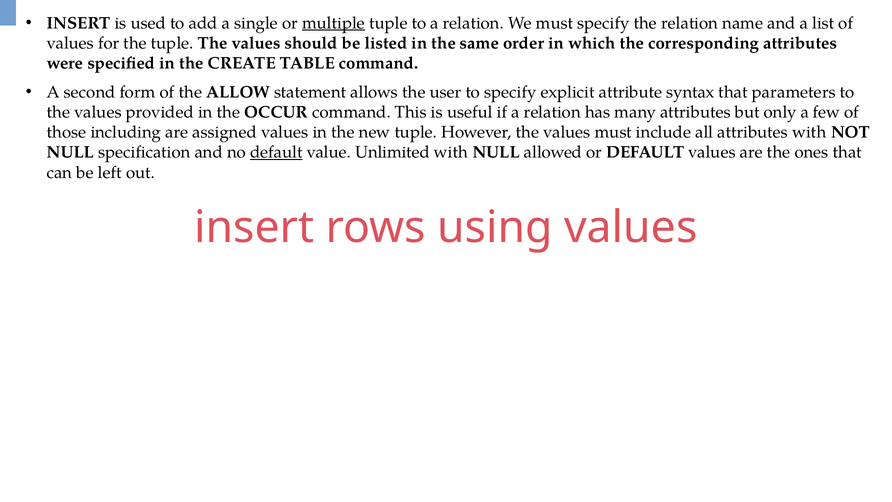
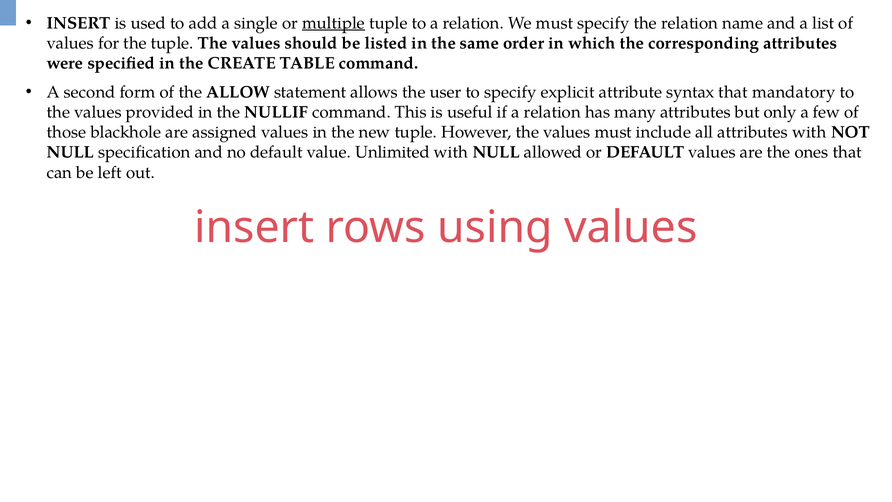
parameters: parameters -> mandatory (794, 92)
OCCUR: OCCUR -> NULLIF (276, 112)
including: including -> blackhole (126, 132)
default underline: present -> none (276, 152)
